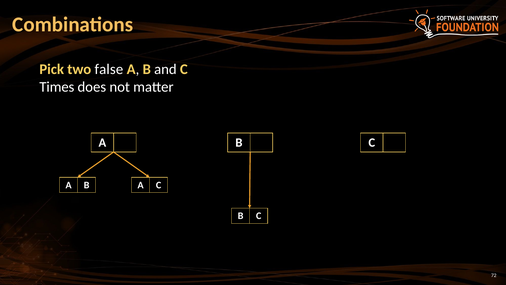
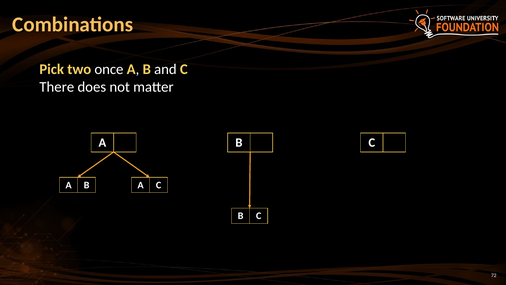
false: false -> once (109, 69)
Times: Times -> There (57, 87)
